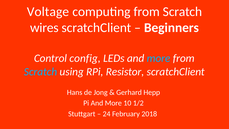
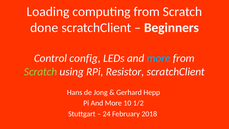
Voltage: Voltage -> Loading (48, 12)
wires: wires -> done (44, 28)
Scratch colour: light blue -> light green (41, 72)
